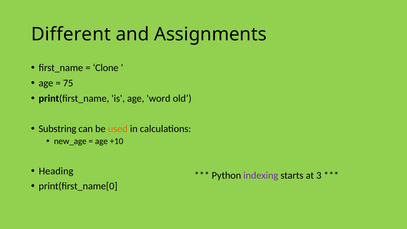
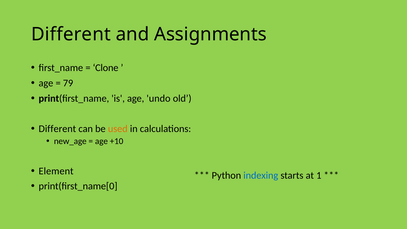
75: 75 -> 79 (68, 83)
word: word -> undo (159, 98)
Substring: Substring -> Different (57, 129)
Heading: Heading -> Element (56, 171)
indexing colour: purple -> blue (261, 176)
3: 3 -> 1 (319, 176)
